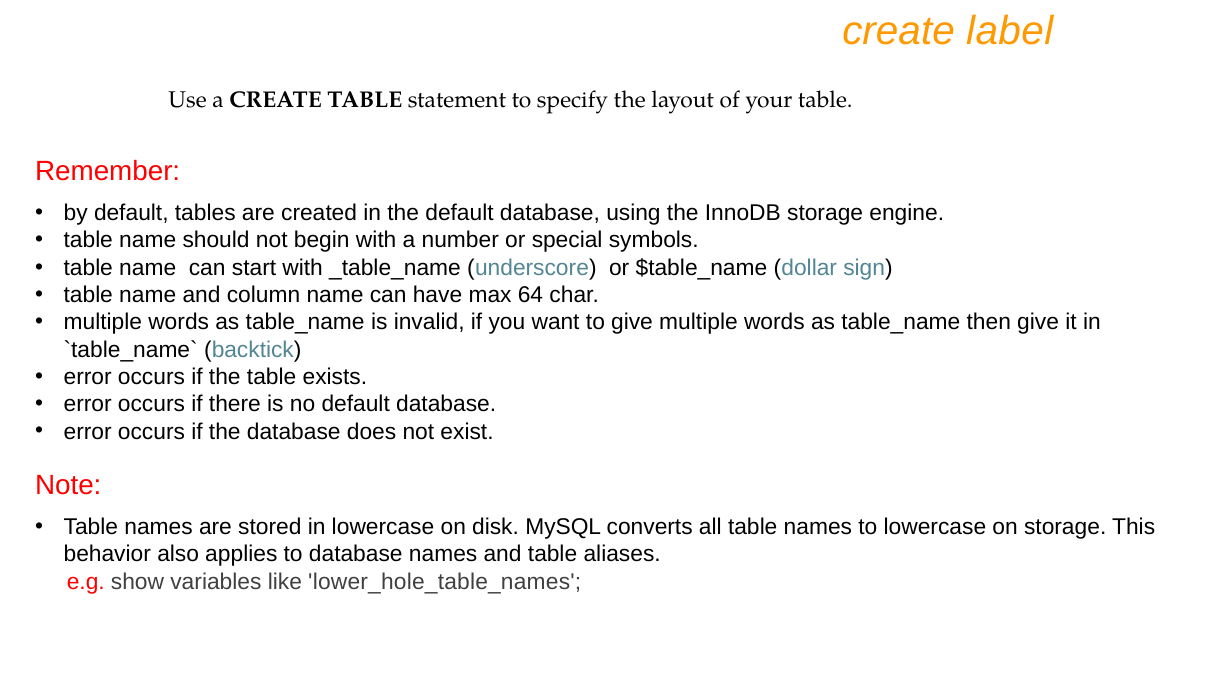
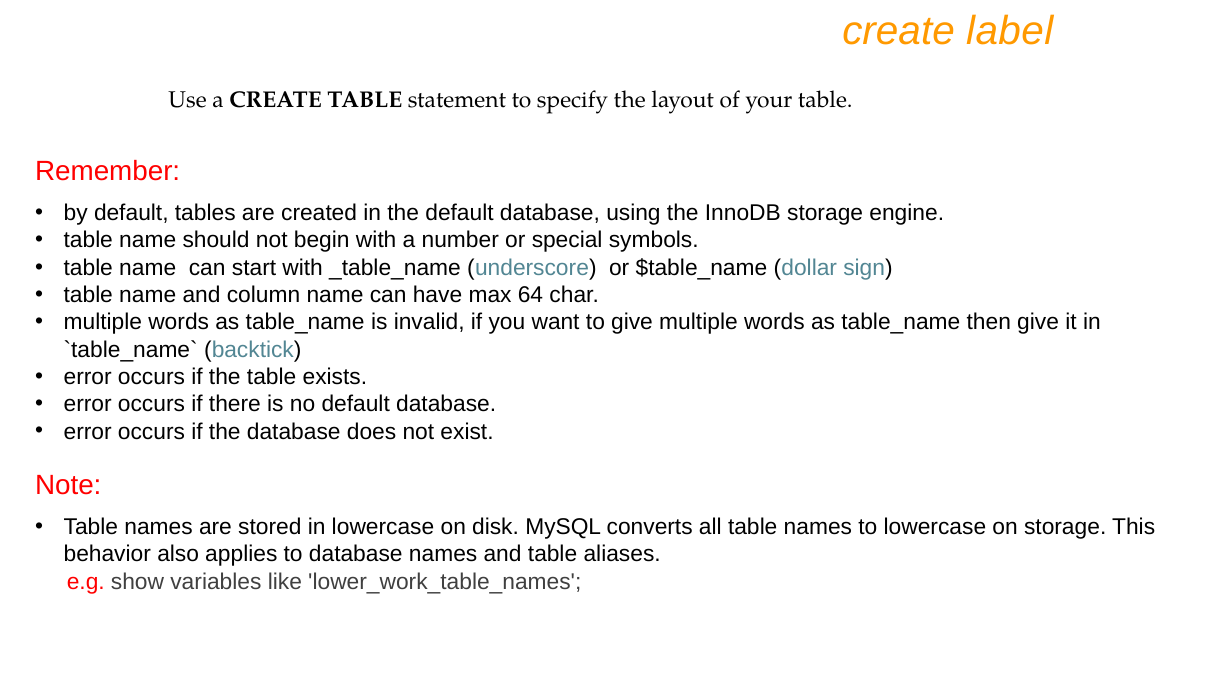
lower_hole_table_names: lower_hole_table_names -> lower_work_table_names (445, 582)
